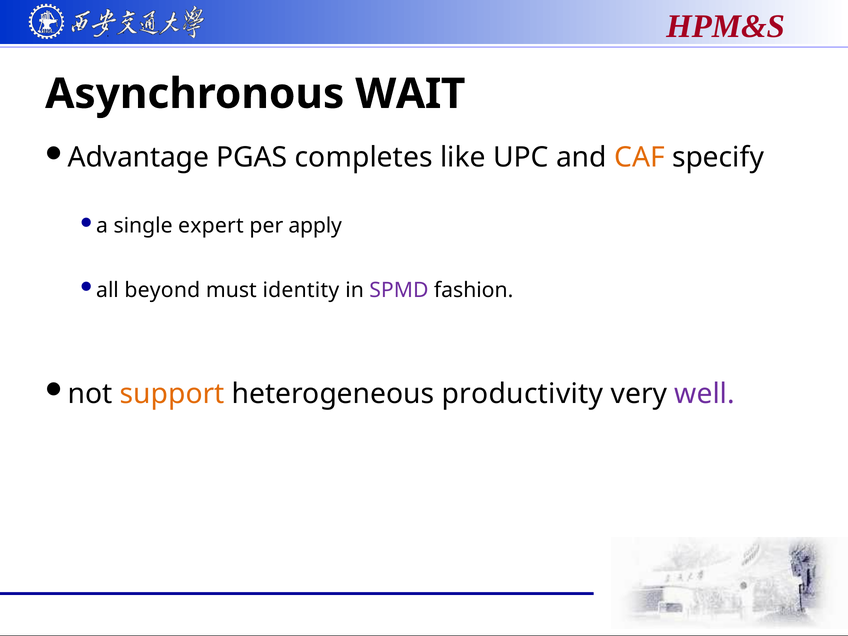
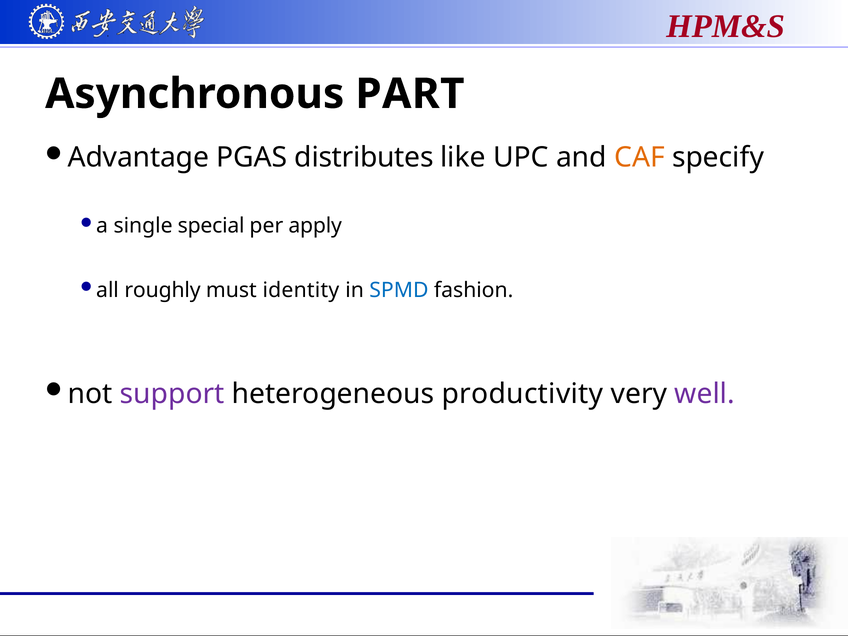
WAIT: WAIT -> PART (410, 94)
completes: completes -> distributes (364, 158)
expert: expert -> special (211, 226)
beyond: beyond -> roughly (163, 290)
SPMD colour: purple -> blue (399, 290)
support colour: orange -> purple (172, 394)
